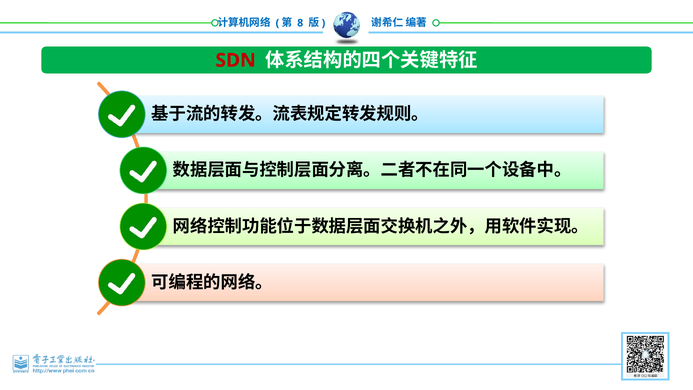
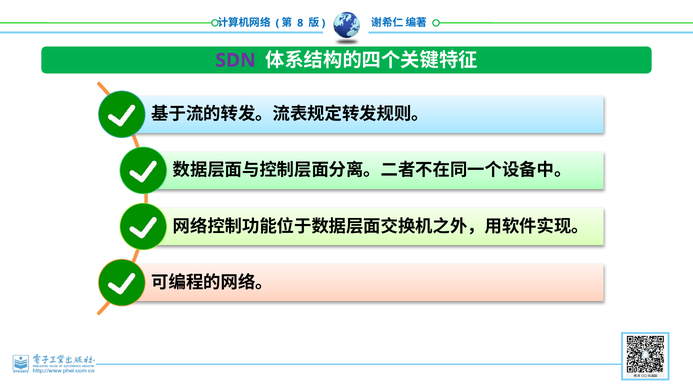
SDN colour: red -> purple (236, 60)
